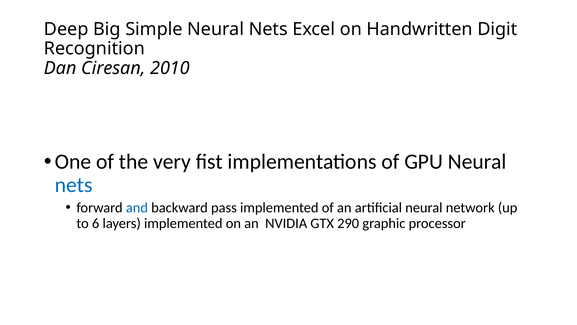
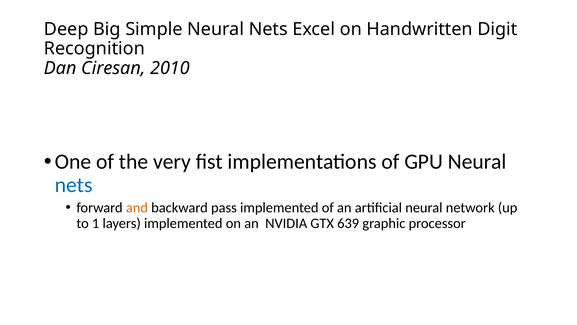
and colour: blue -> orange (137, 207)
6: 6 -> 1 (96, 223)
290: 290 -> 639 (348, 223)
